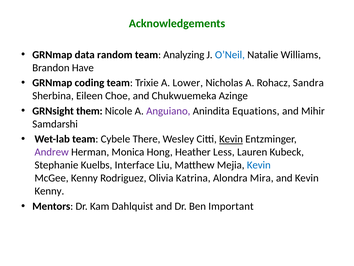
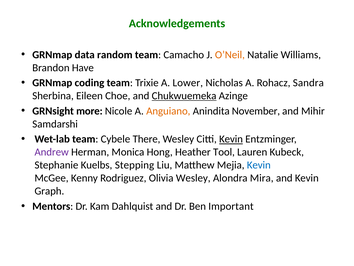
Analyzing: Analyzing -> Camacho (184, 55)
O’Neil colour: blue -> orange (230, 55)
Chukwuemeka underline: none -> present (184, 96)
them: them -> more (89, 111)
Anguiano colour: purple -> orange (168, 111)
Equations: Equations -> November (256, 111)
Less: Less -> Tool (224, 152)
Interface: Interface -> Stepping (135, 165)
Olivia Katrina: Katrina -> Wesley (193, 178)
Kenny: Kenny -> Graph (49, 191)
